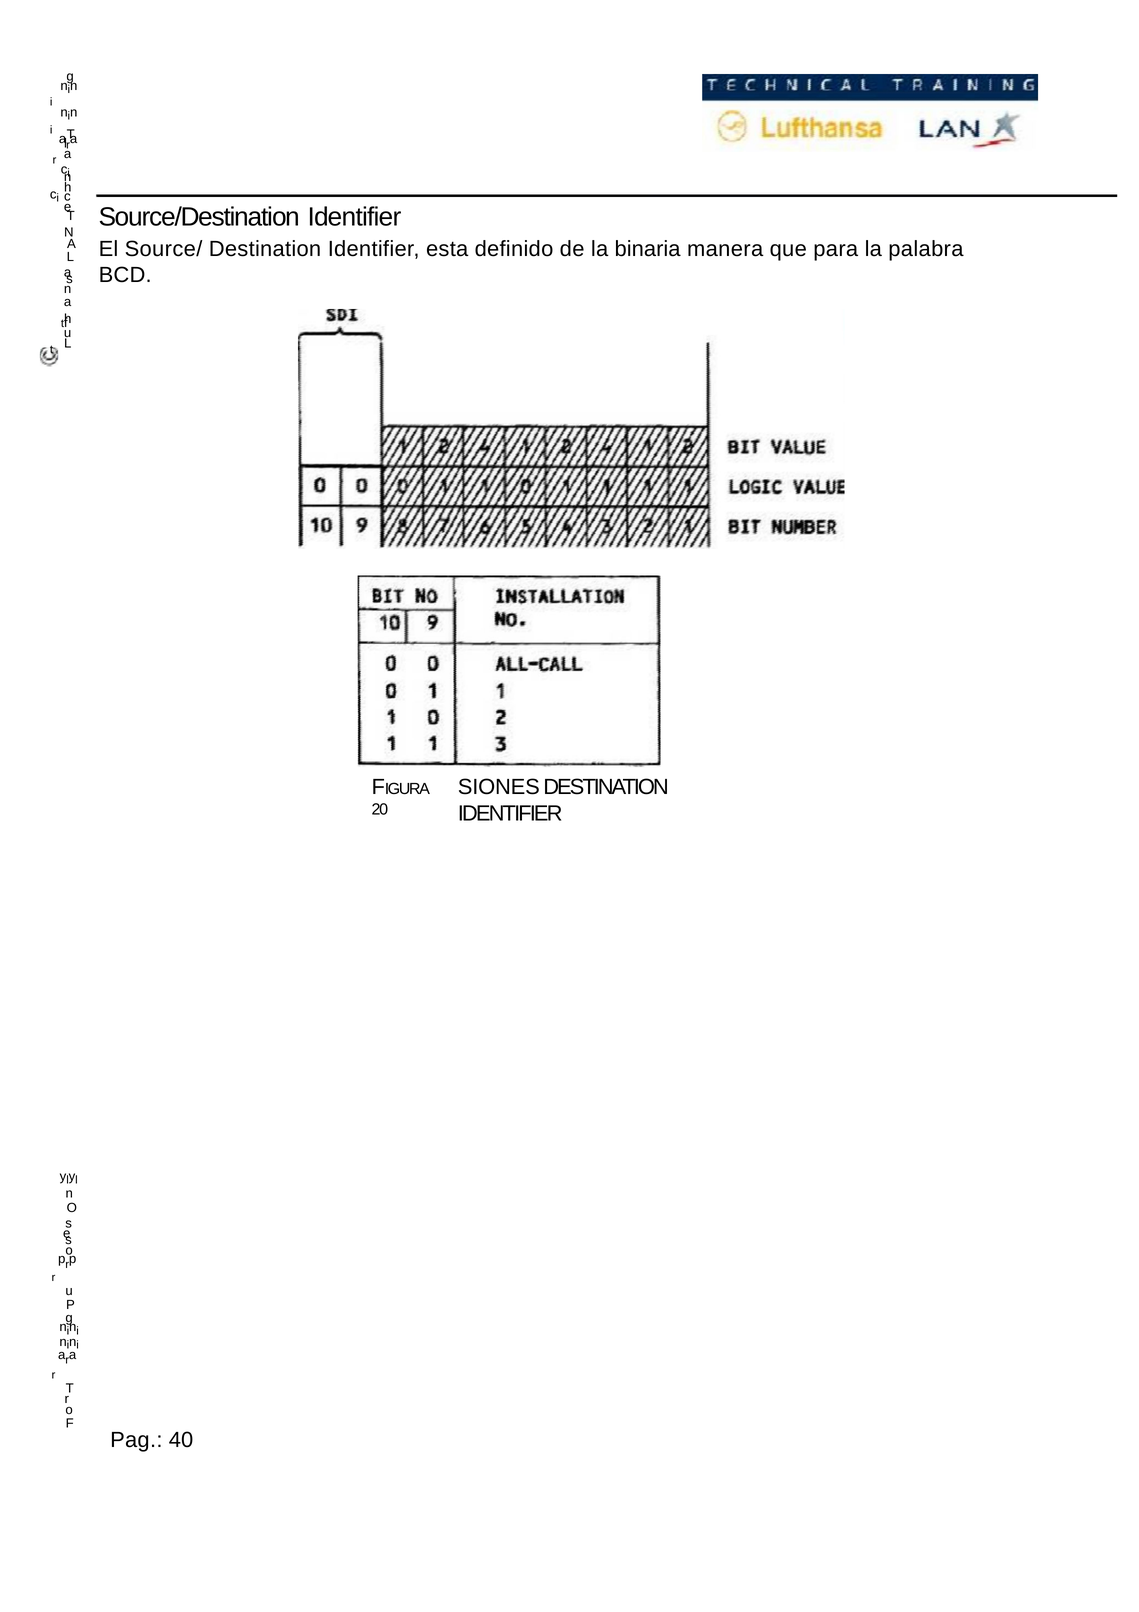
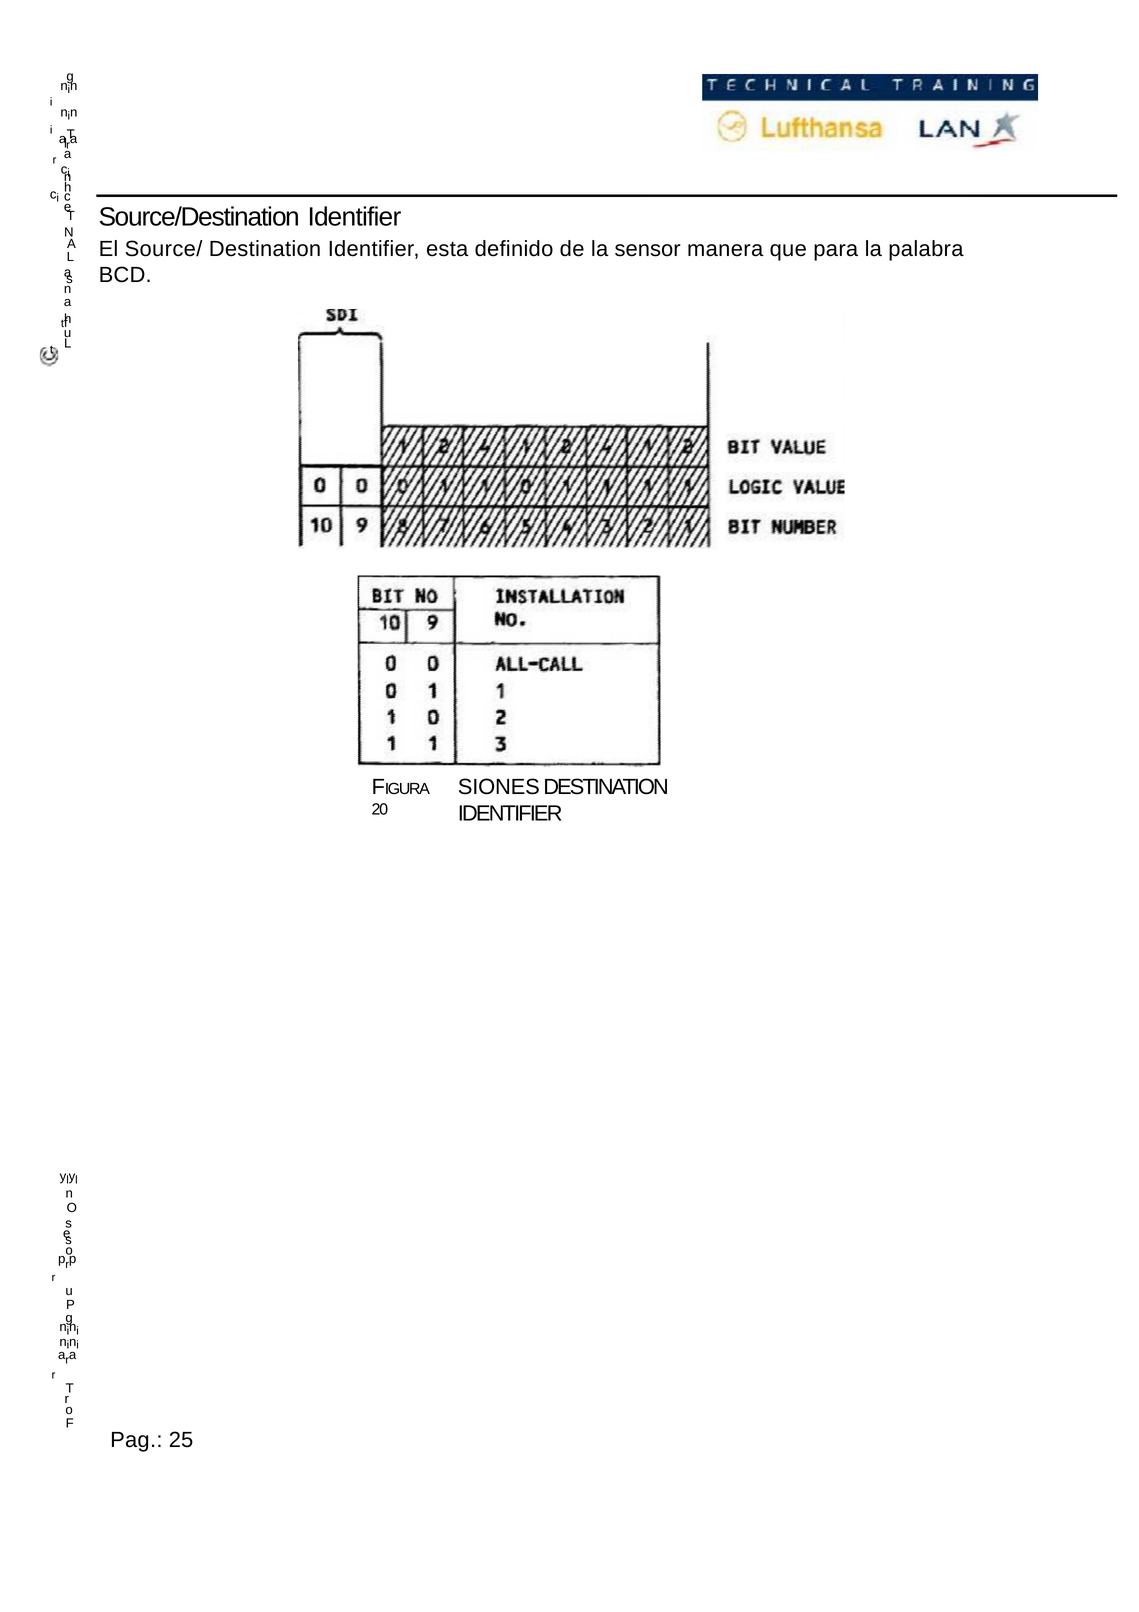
binaria: binaria -> sensor (648, 249)
40: 40 -> 25 (181, 1440)
